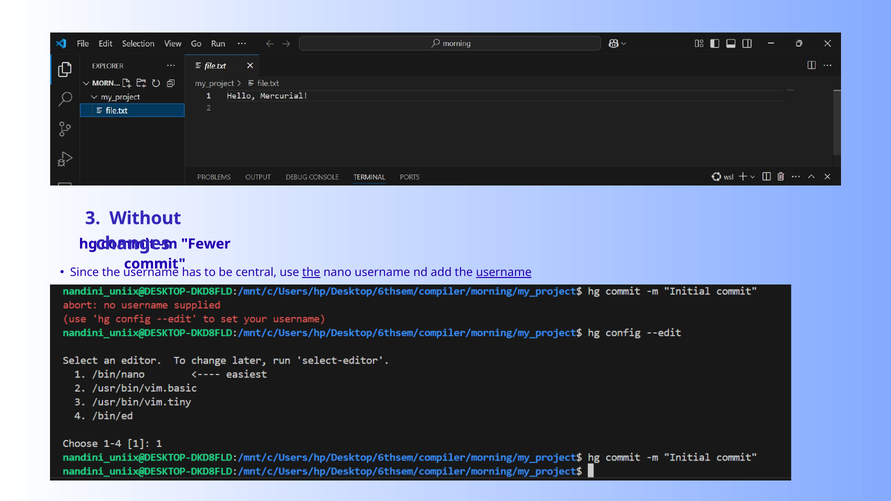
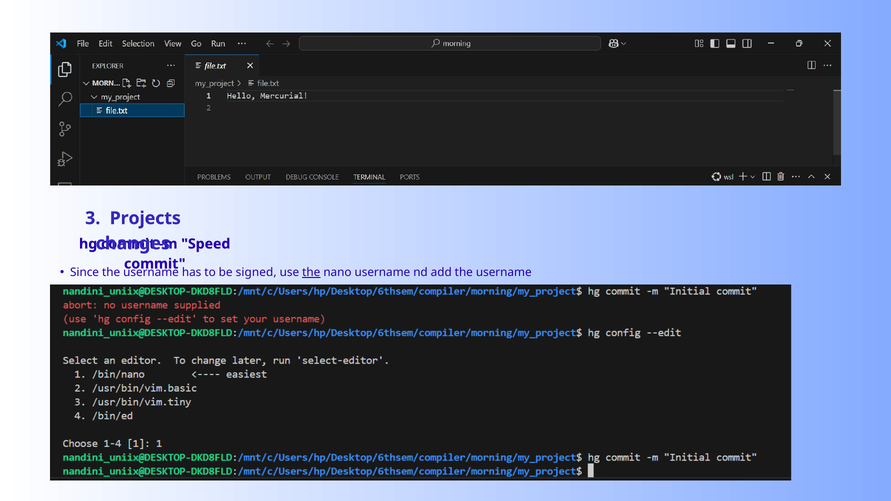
Without: Without -> Projects (145, 218)
Fewer: Fewer -> Speed (206, 244)
central: central -> signed (256, 273)
username underline: present -> none (504, 273)
